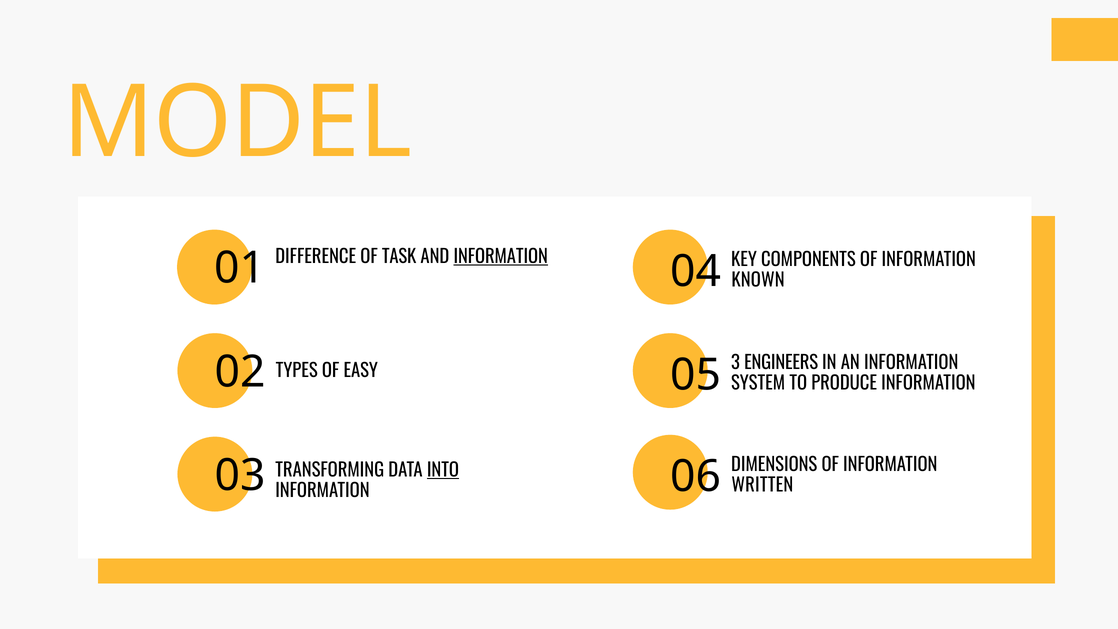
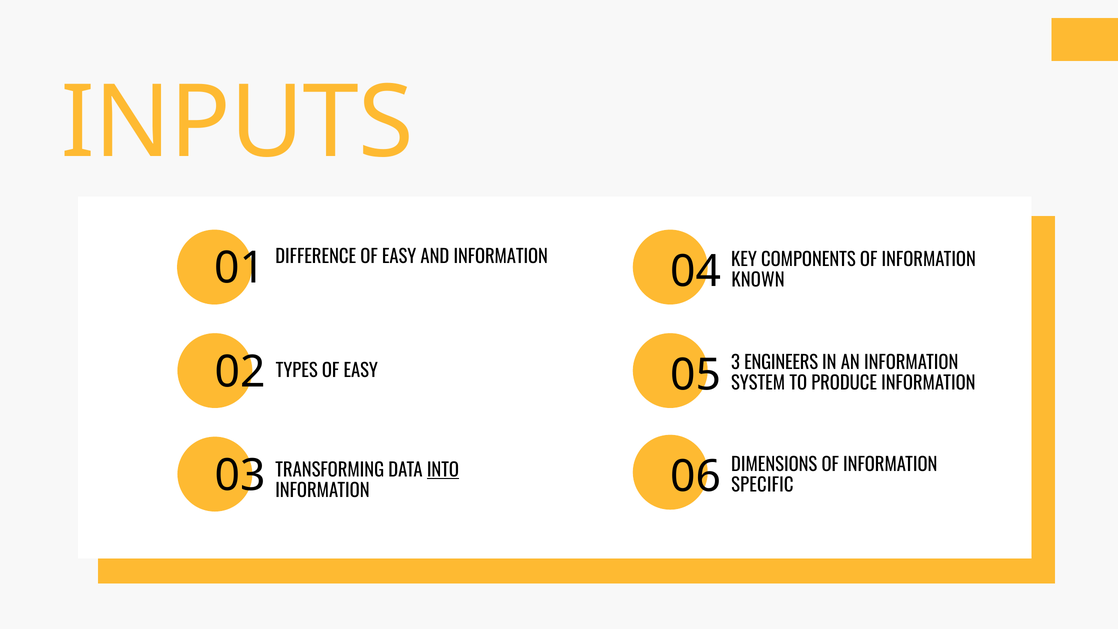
MODEL: MODEL -> INPUTS (237, 123)
DIFFERENCE OF TASK: TASK -> EASY (399, 257)
INFORMATION underline: present -> none (501, 257)
WRITTEN: WRITTEN -> SPECIFIC (762, 485)
